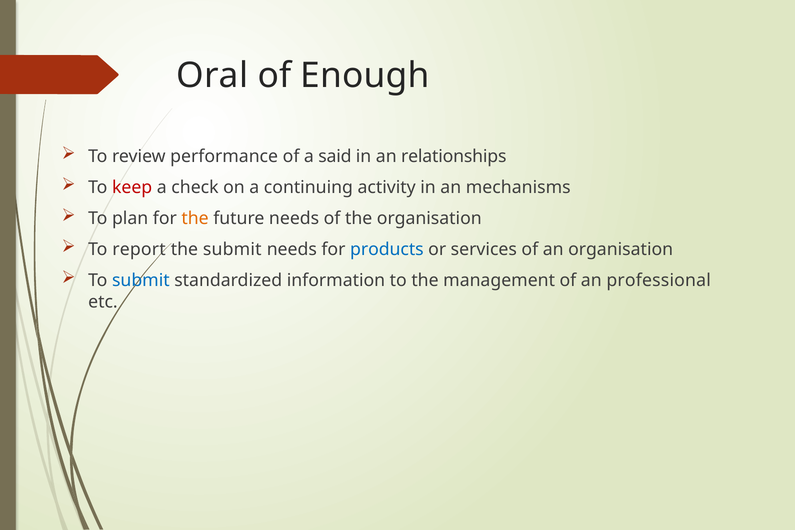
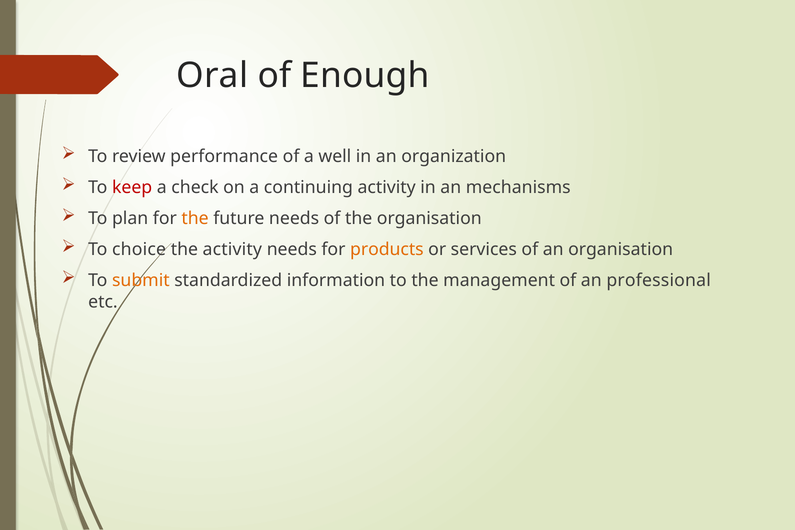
said: said -> well (335, 156)
relationships: relationships -> organization (454, 156)
report: report -> choice (139, 250)
the submit: submit -> activity (232, 250)
products colour: blue -> orange (387, 250)
submit colour: blue -> orange (141, 281)
